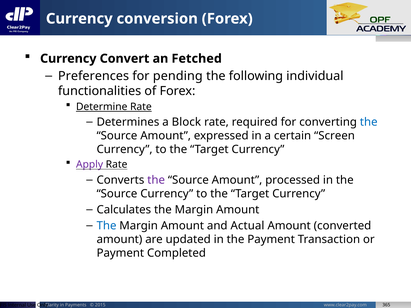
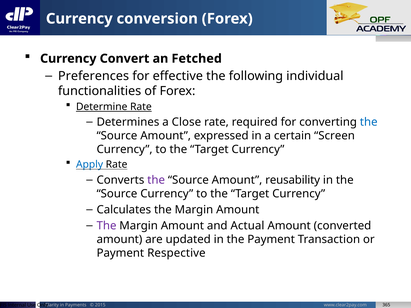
pending: pending -> effective (178, 76)
Block: Block -> Close (186, 122)
Apply colour: purple -> blue (90, 165)
processed: processed -> reusability (293, 180)
The colour: blue -> purple (107, 226)
Completed: Completed -> Respective (176, 253)
